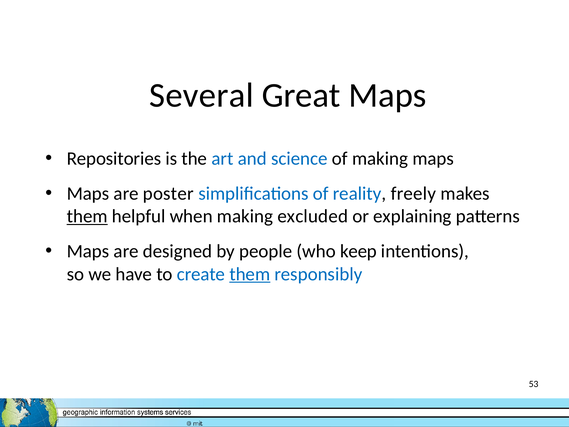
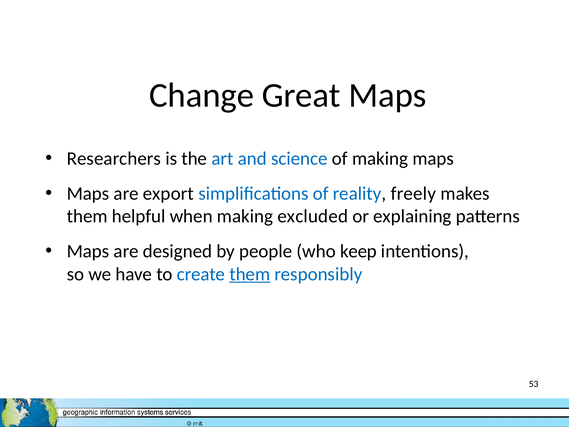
Several: Several -> Change (202, 95)
Repositories: Repositories -> Researchers (114, 159)
poster: poster -> export (168, 193)
them underline: present -> none (87, 216)
